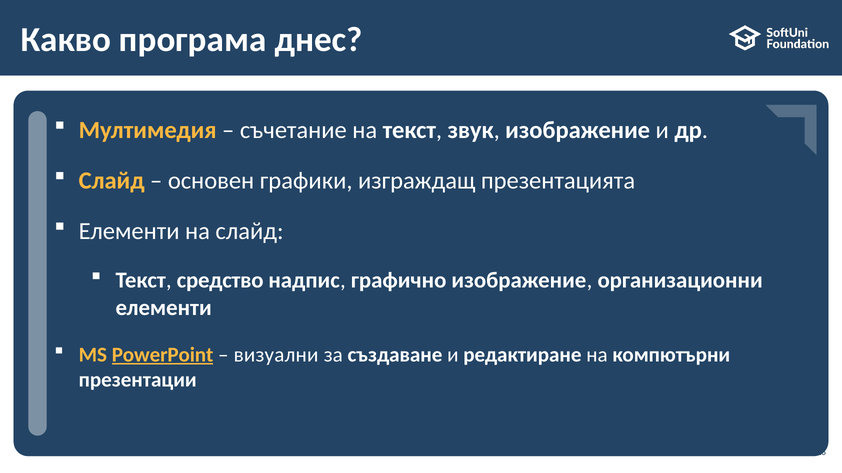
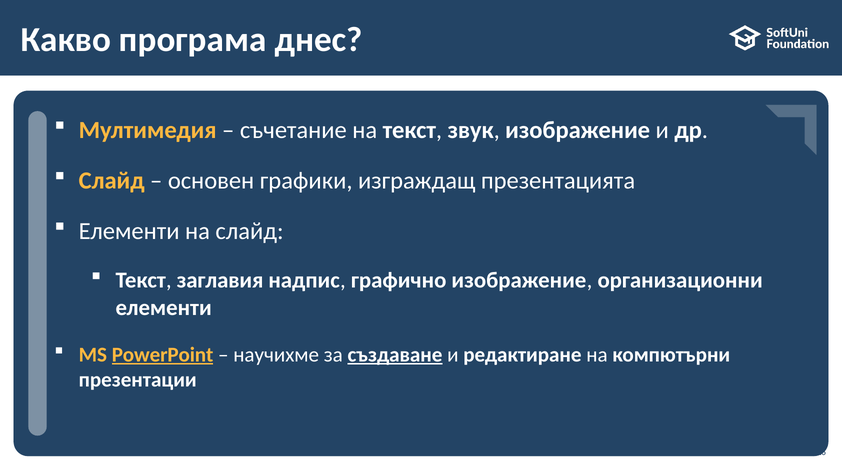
средство: средство -> заглавия (220, 281)
визуални: визуални -> научихме (276, 355)
създаване underline: none -> present (395, 355)
